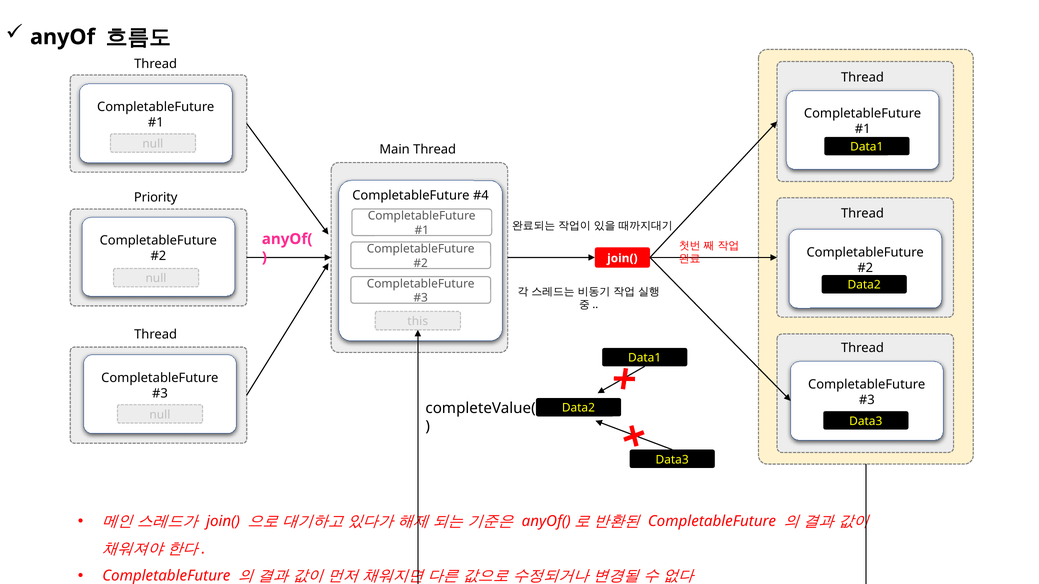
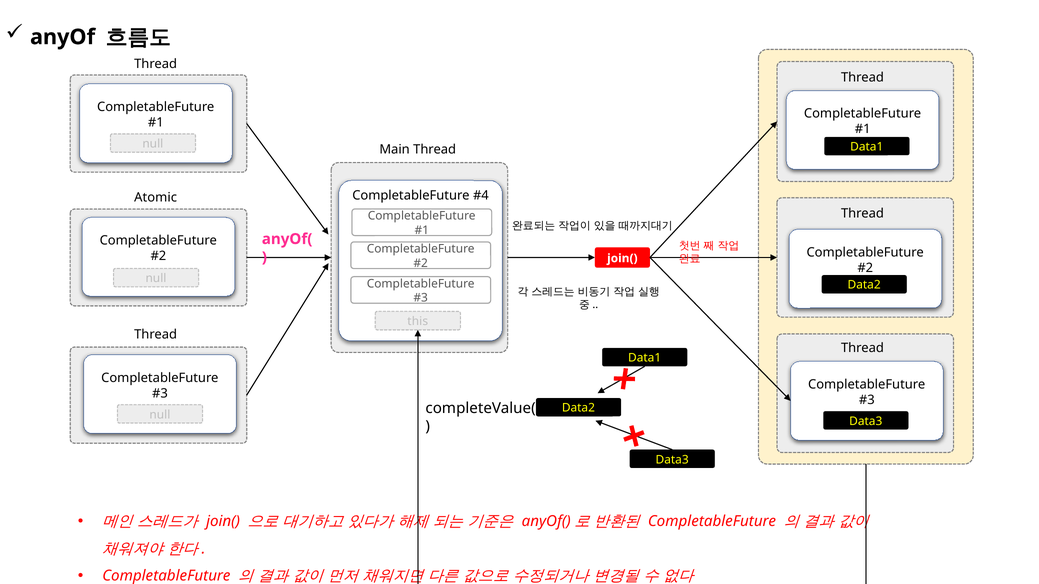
Priority: Priority -> Atomic (156, 198)
